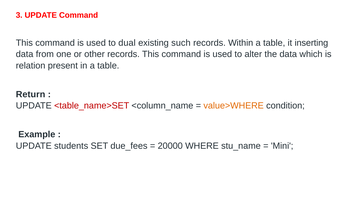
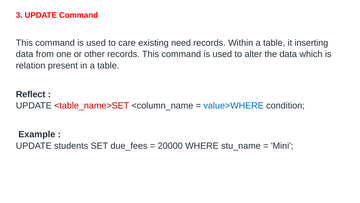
dual: dual -> care (127, 43)
such: such -> need (181, 43)
Return: Return -> Reflect (31, 94)
value>WHERE colour: orange -> blue (234, 105)
